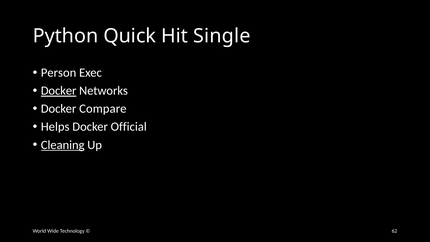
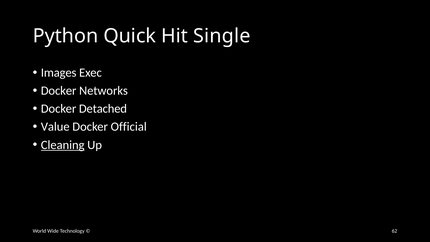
Person: Person -> Images (59, 73)
Docker underline: present -> none (59, 91)
Compare: Compare -> Detached (103, 109)
Helps: Helps -> Value (55, 127)
